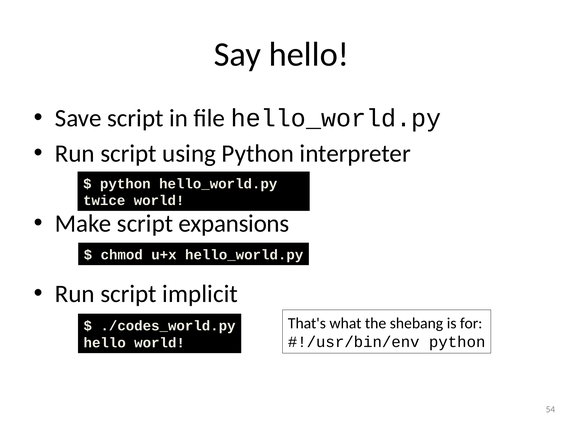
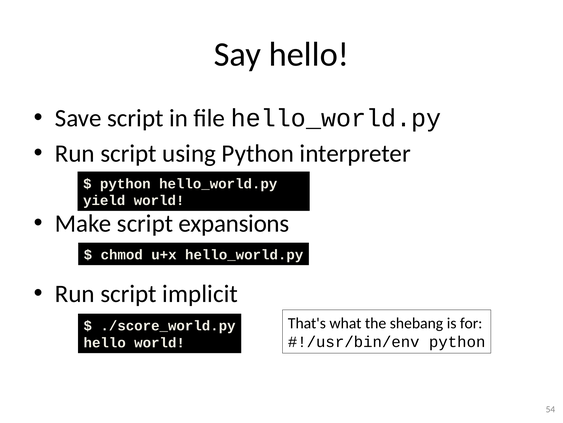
twice: twice -> yield (104, 200)
./codes_world.py: ./codes_world.py -> ./score_world.py (168, 325)
